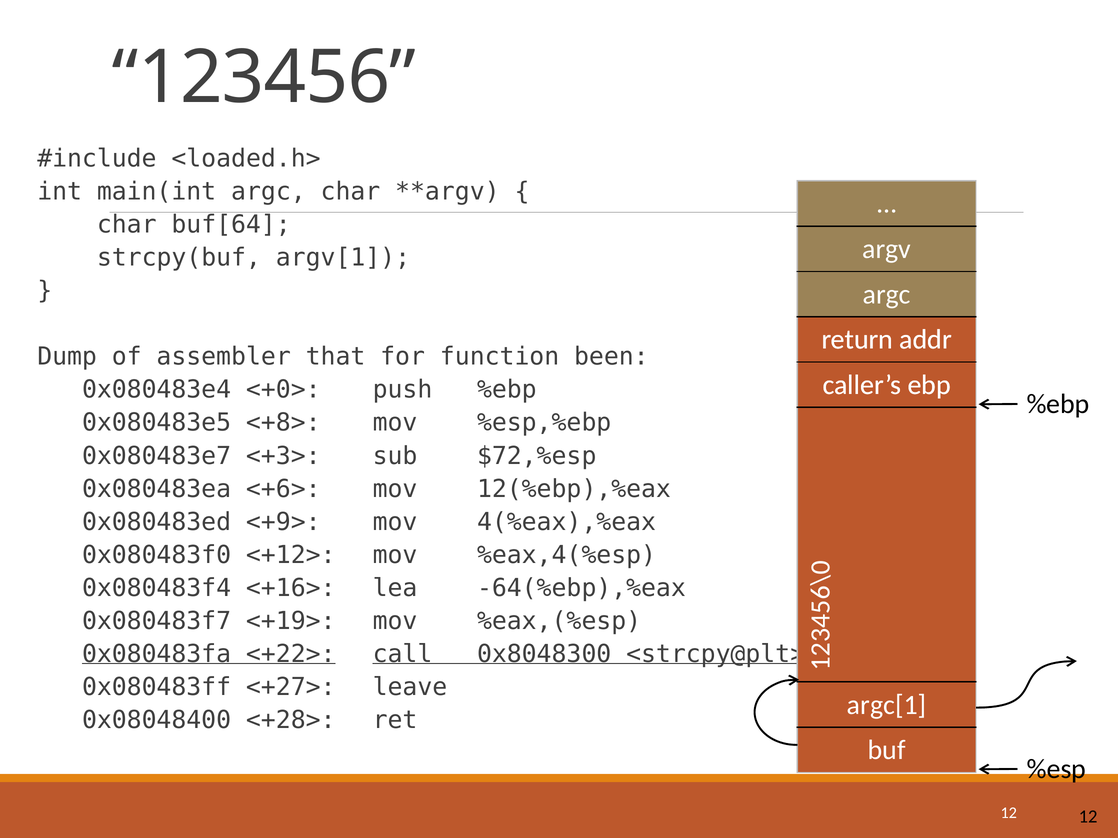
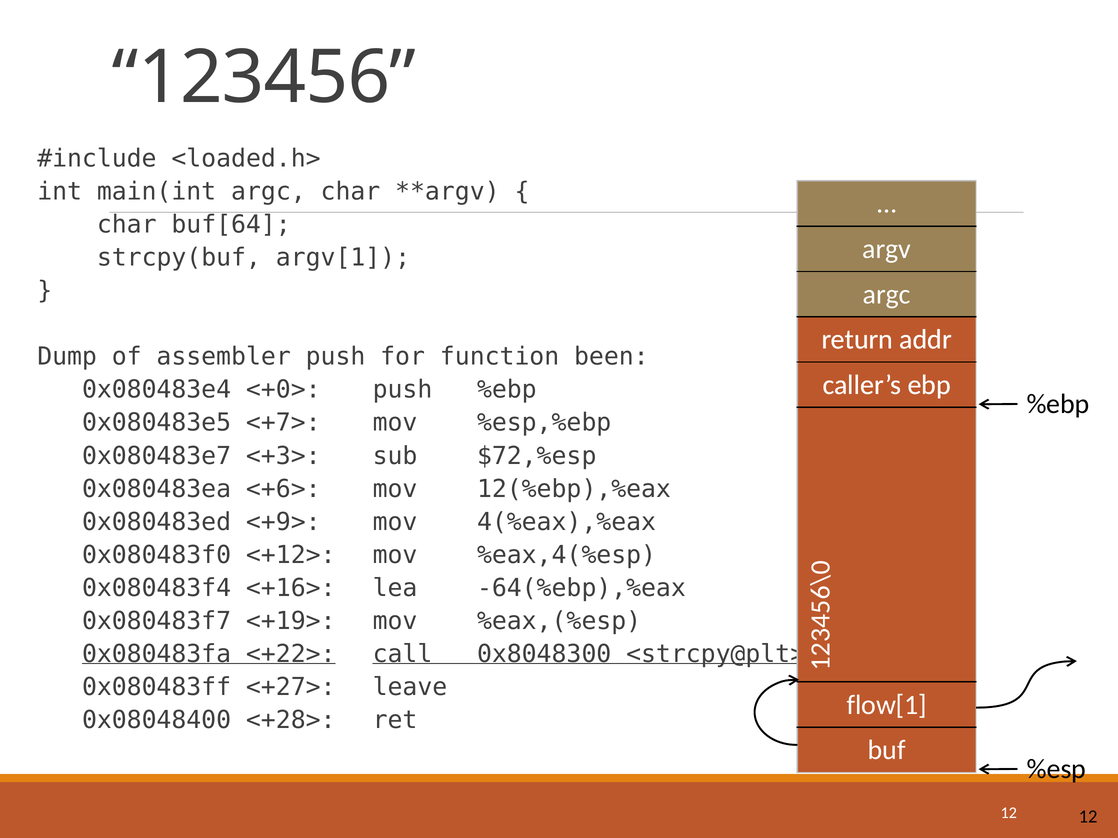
assembler that: that -> push (336, 357)
<+8>: <+8> -> <+7> (283, 423)
argc[1: argc[1 -> flow[1 (887, 705)
